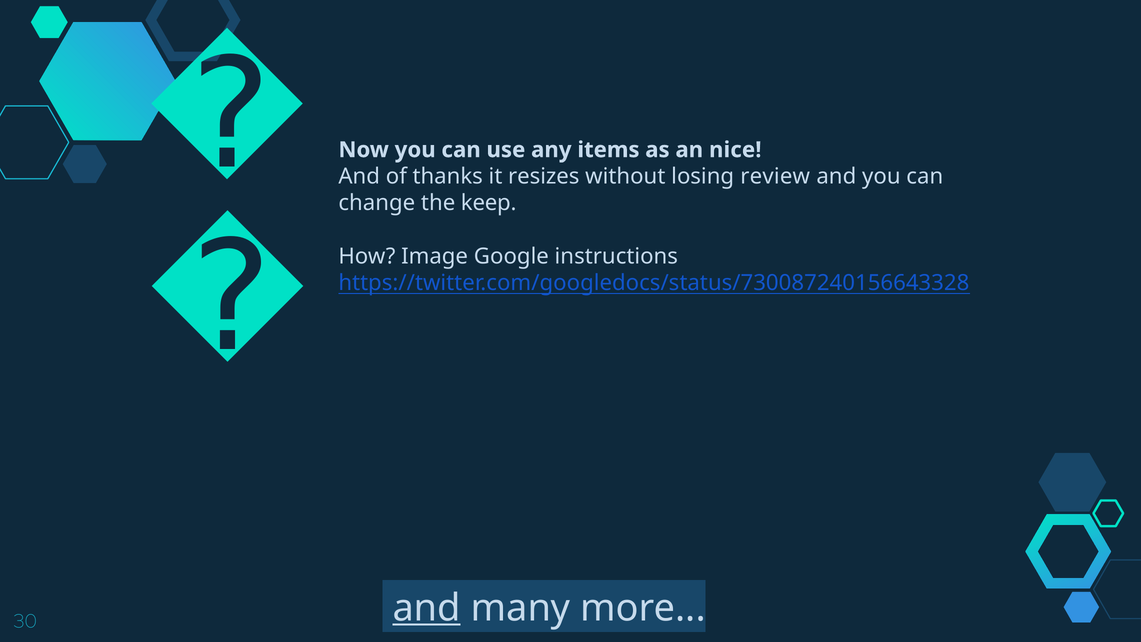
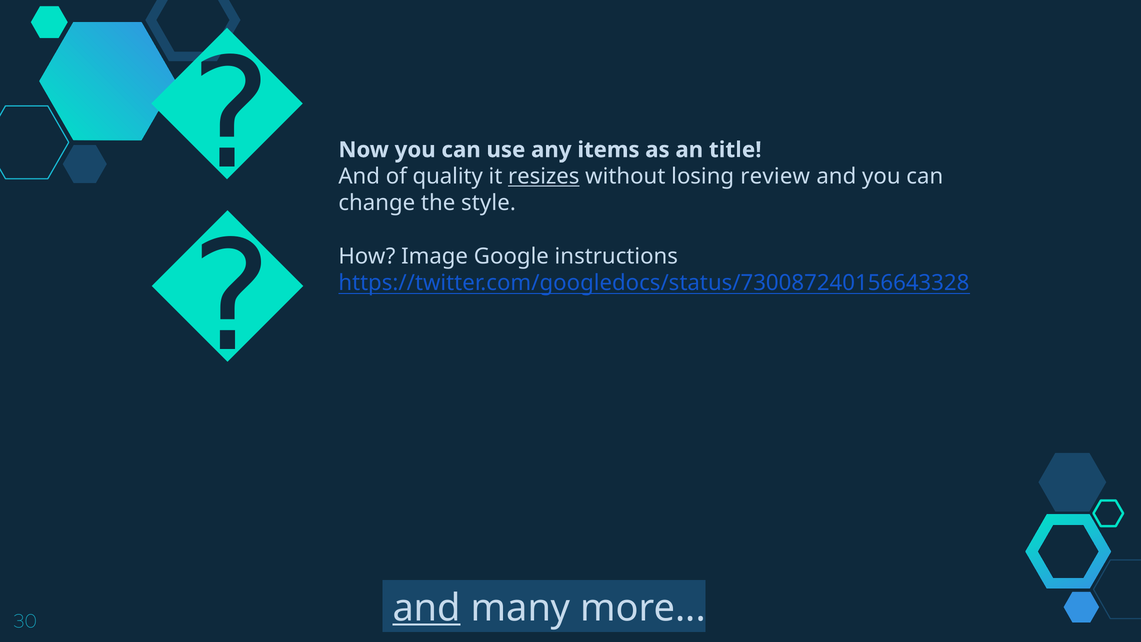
nice: nice -> title (735, 150)
thanks: thanks -> quality (448, 176)
resizes underline: none -> present (544, 176)
keep: keep -> style (488, 203)
